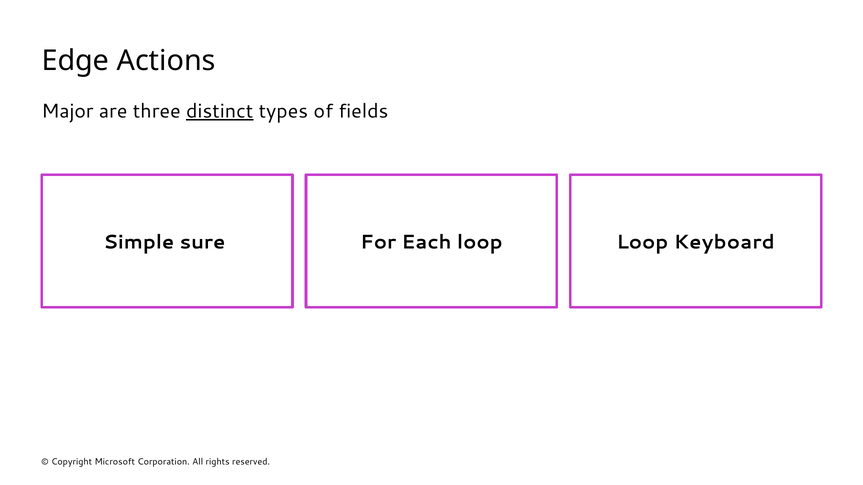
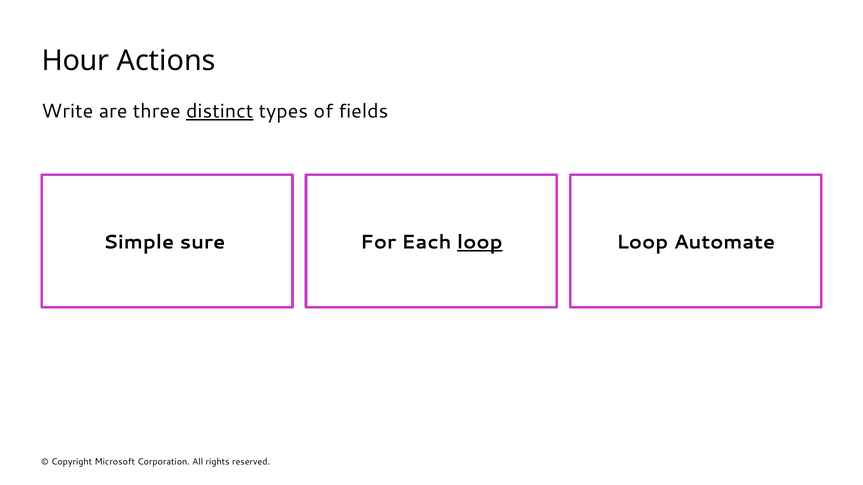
Edge: Edge -> Hour (76, 61)
Major: Major -> Write (67, 111)
loop underline: none -> present (480, 242)
Keyboard: Keyboard -> Automate (724, 242)
